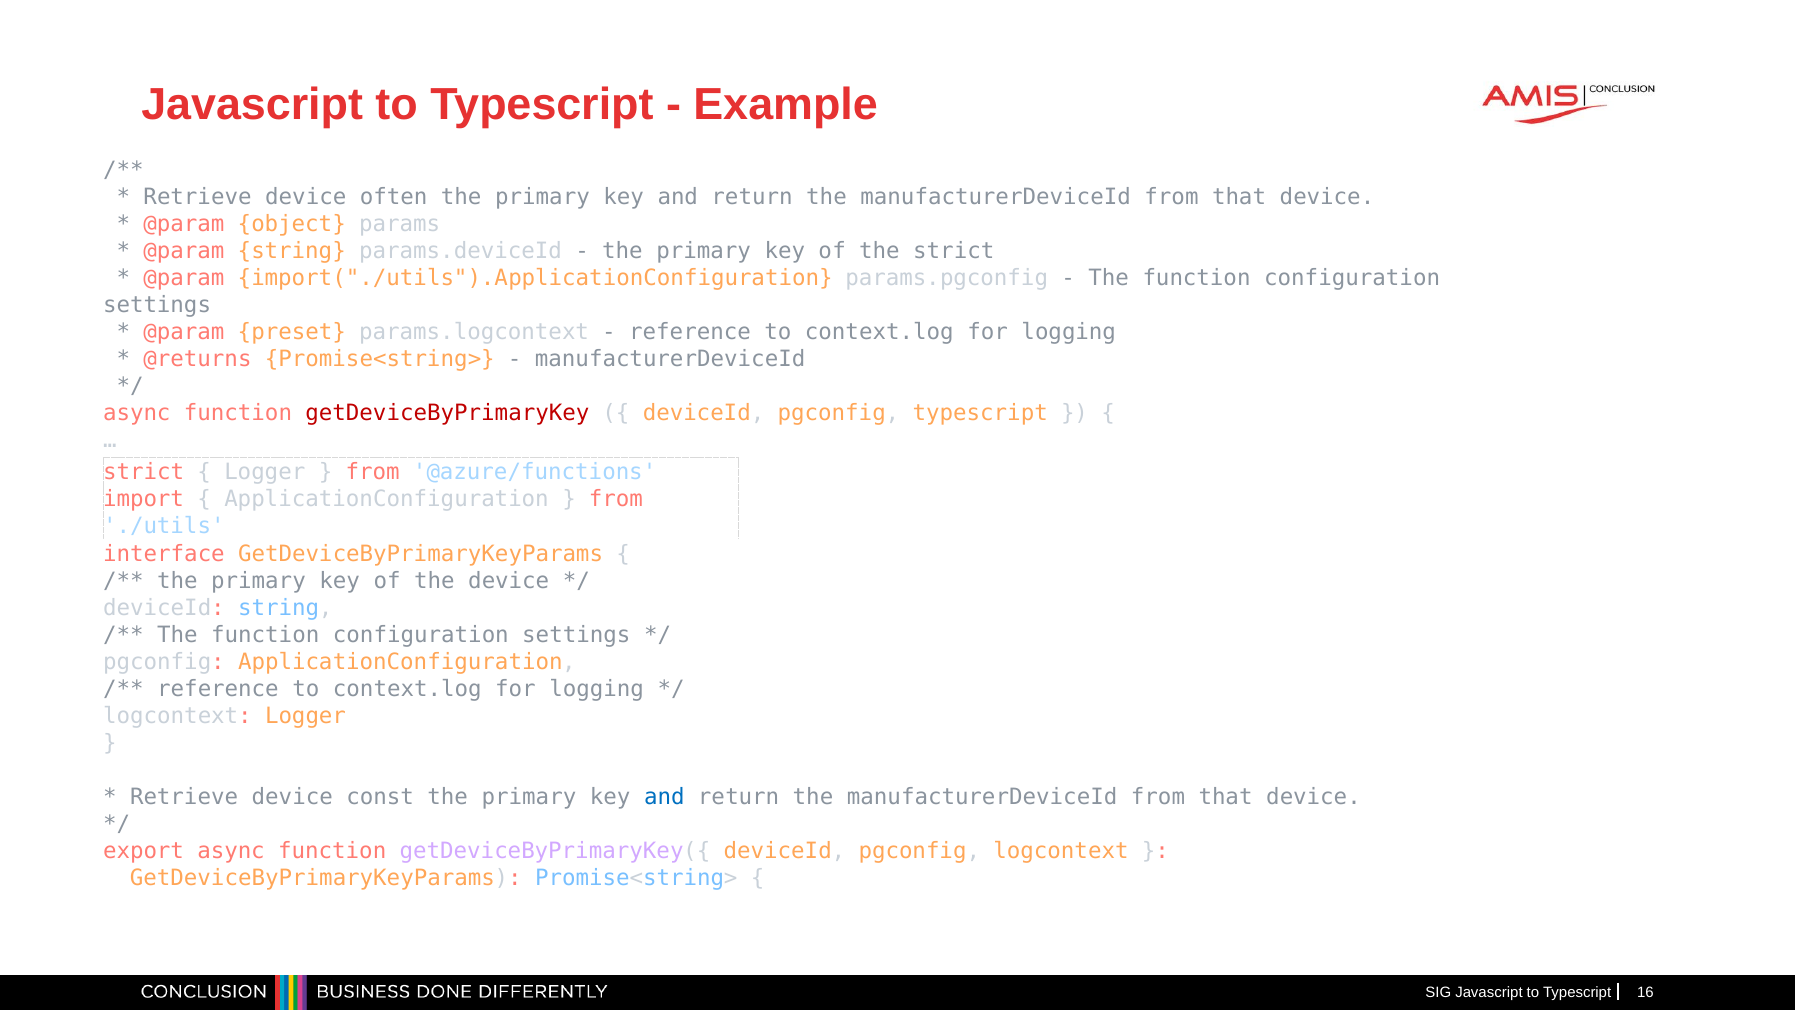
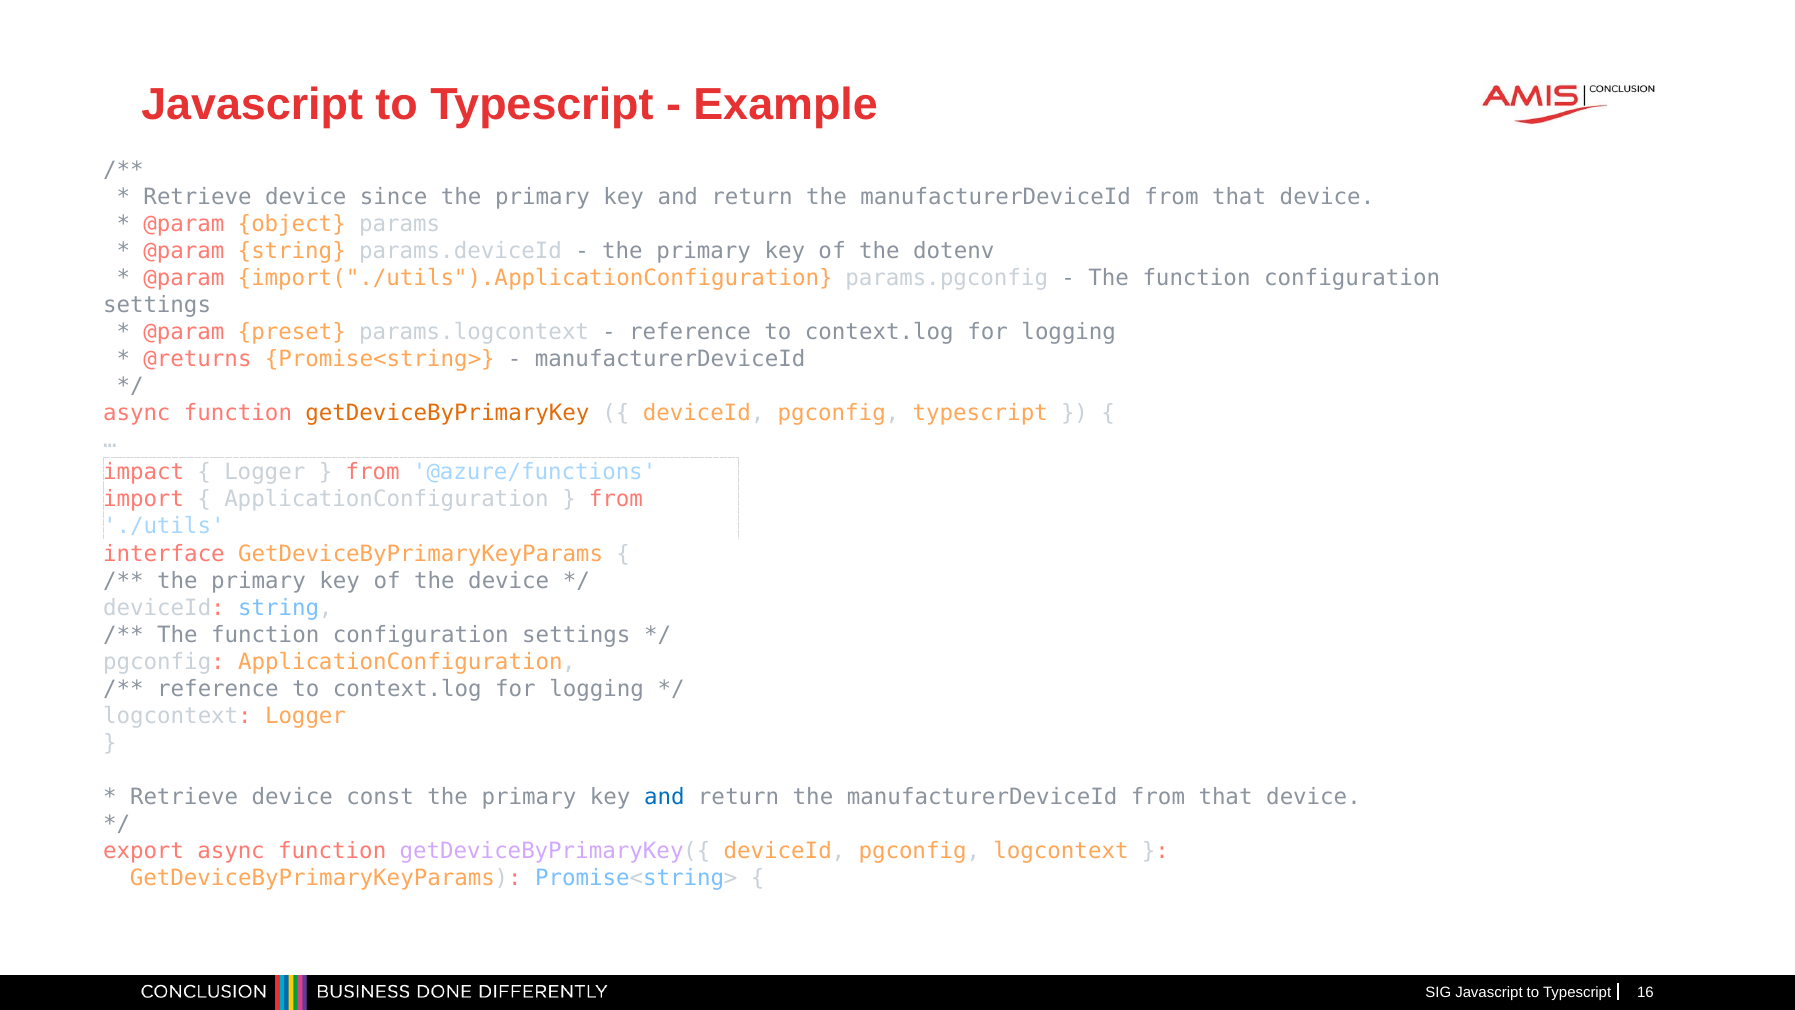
often: often -> since (394, 197)
the strict: strict -> dotenv (954, 251)
getDeviceByPrimaryKey colour: red -> orange (447, 413)
strict: strict -> impact (144, 472)
